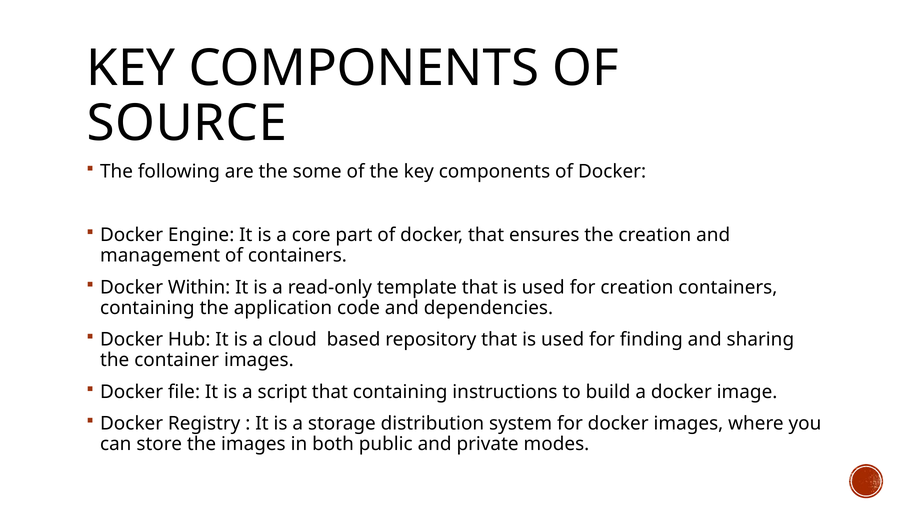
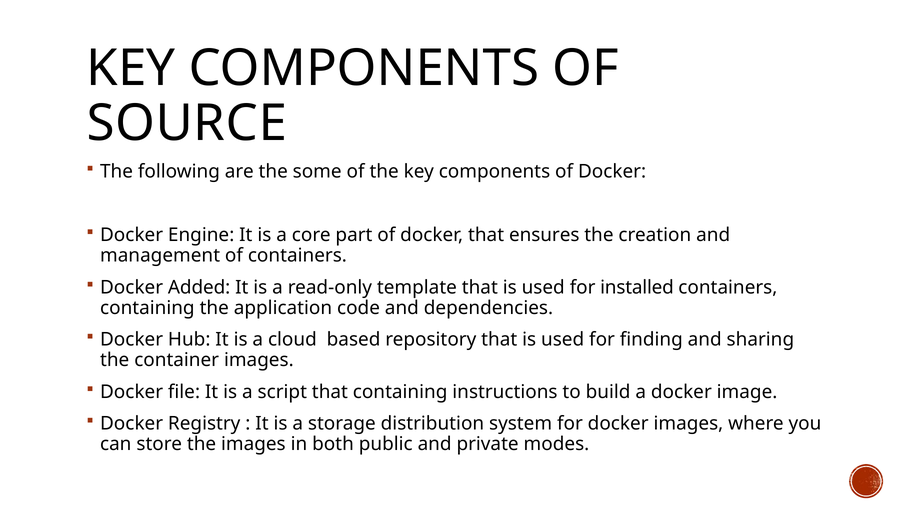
Within: Within -> Added (199, 287)
for creation: creation -> installed (637, 287)
